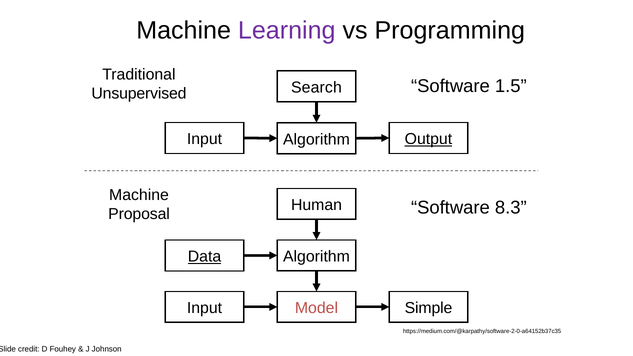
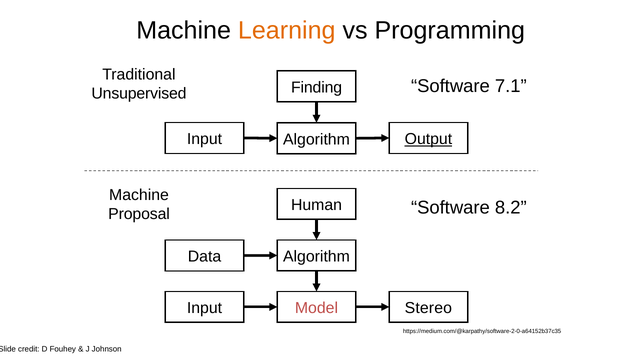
Learning colour: purple -> orange (287, 31)
1.5: 1.5 -> 7.1 (511, 86)
Search: Search -> Finding (317, 87)
8.3: 8.3 -> 8.2 (511, 208)
Data underline: present -> none (205, 257)
Simple: Simple -> Stereo (428, 308)
